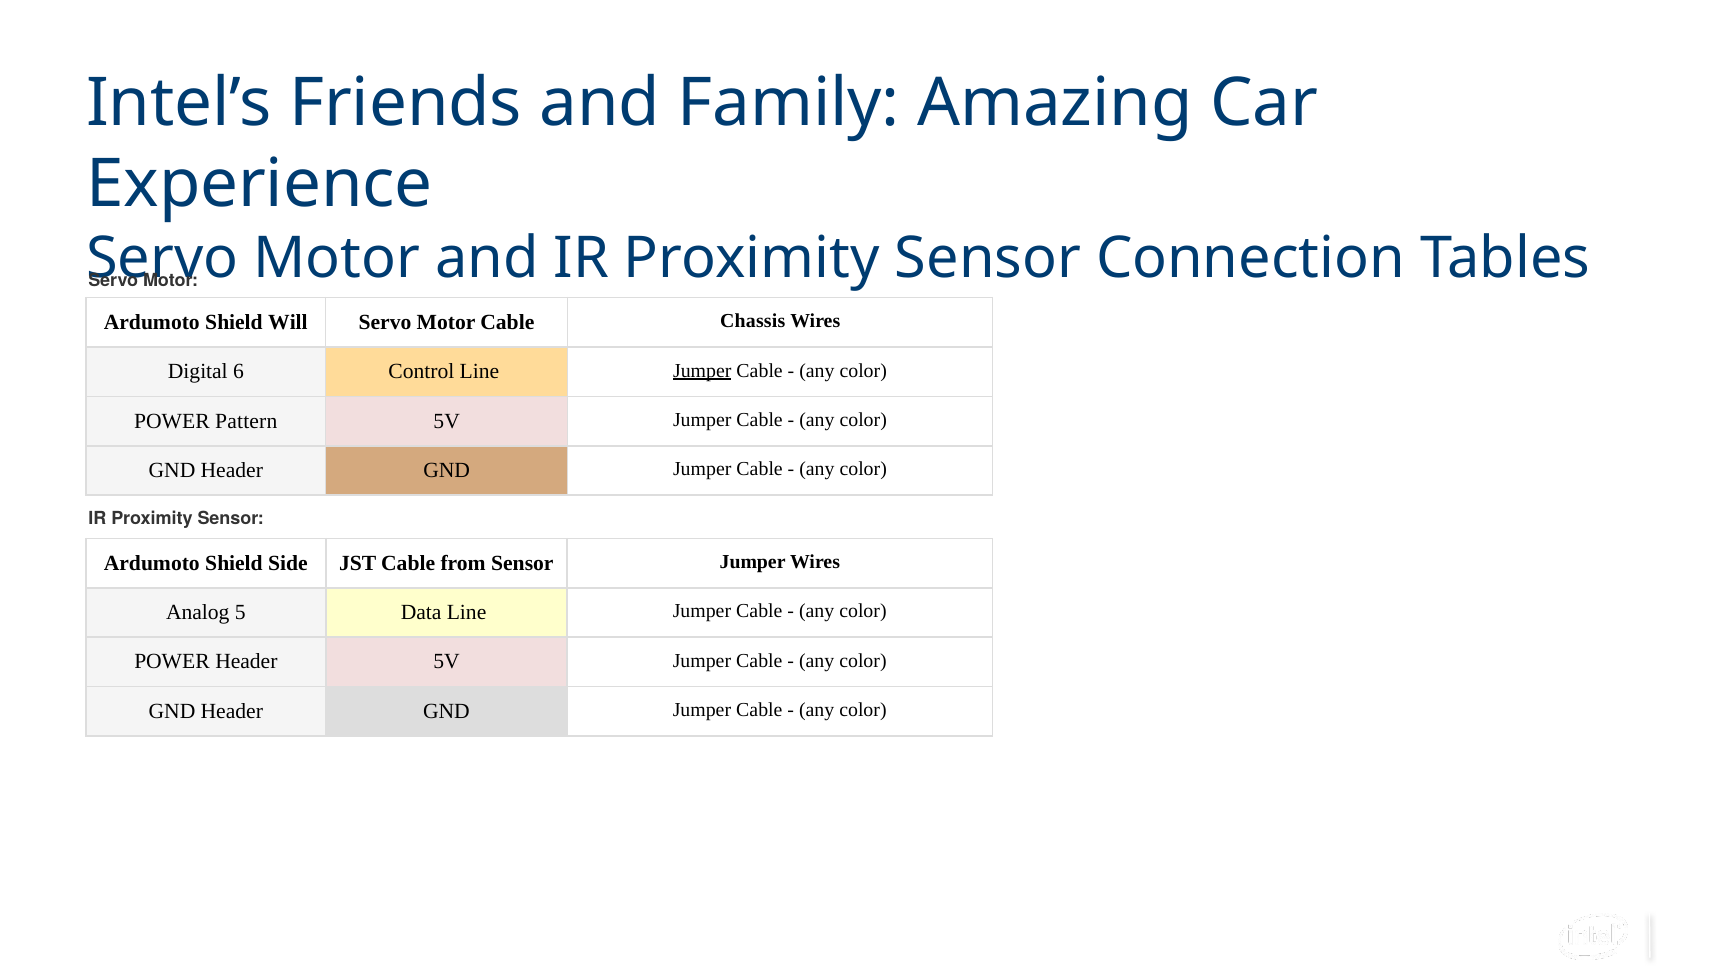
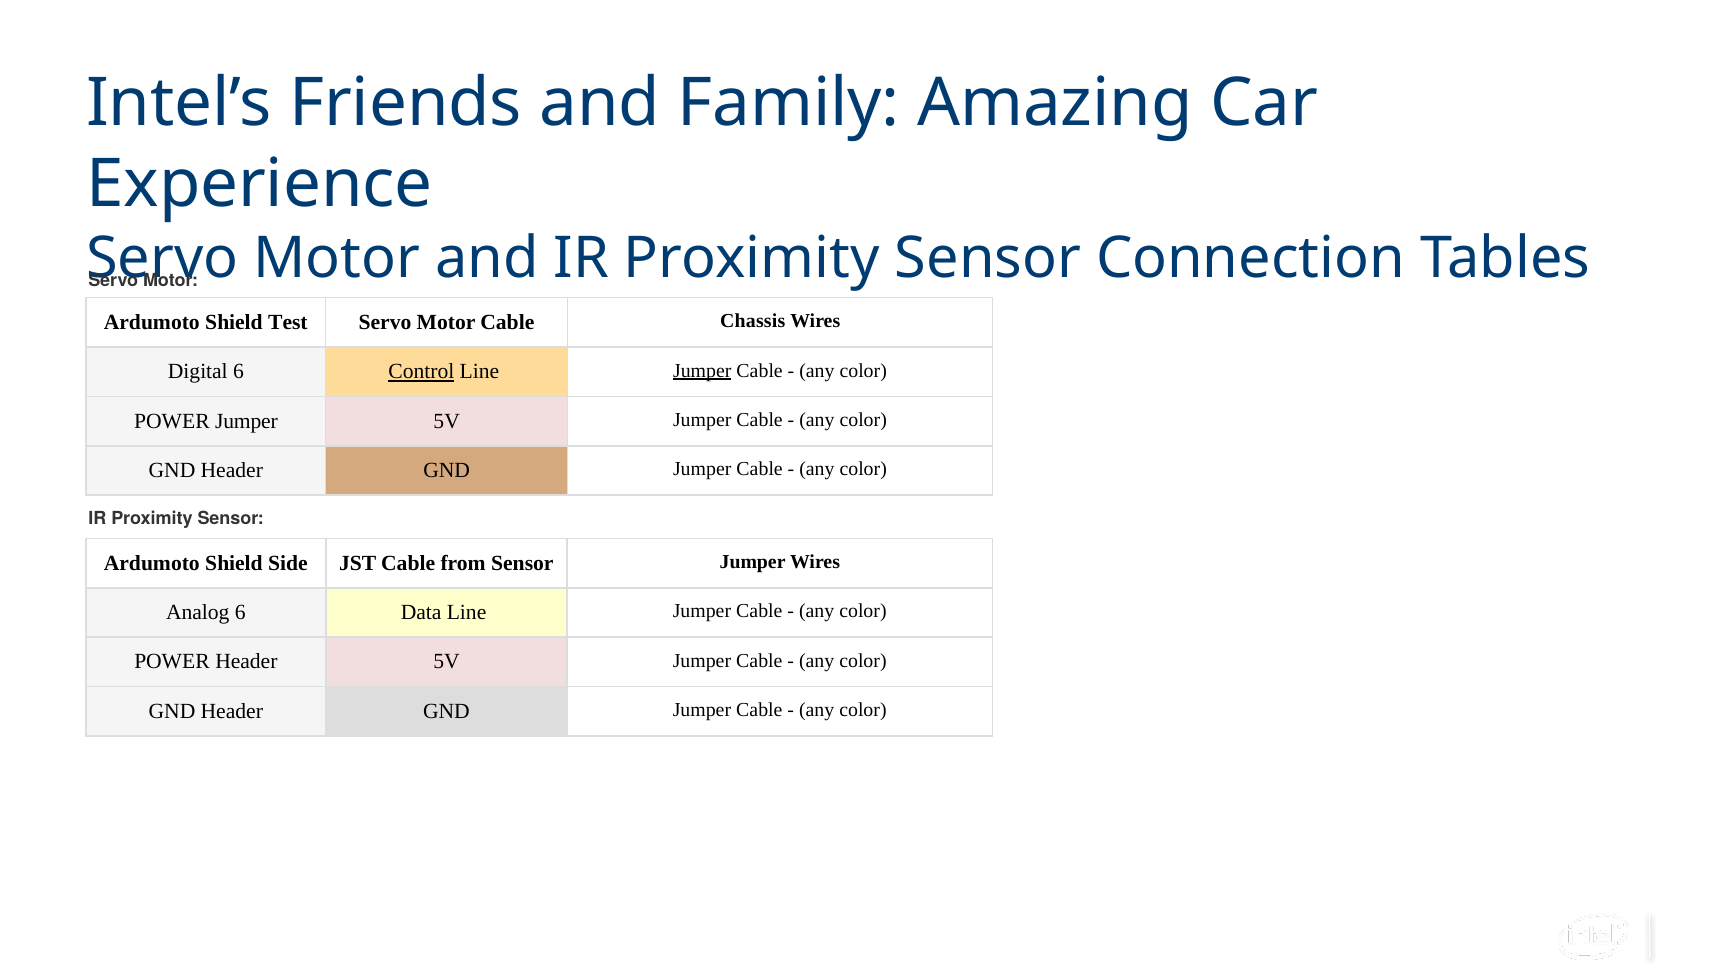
Will: Will -> Test (288, 322)
Control underline: none -> present (421, 372)
POWER Pattern: Pattern -> Jumper (246, 421)
Analog 5: 5 -> 6 (240, 612)
